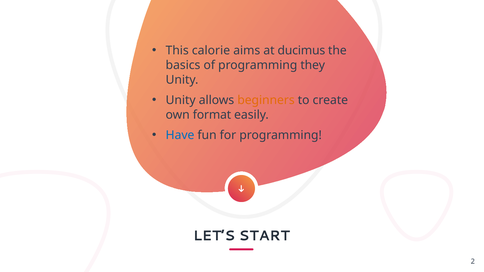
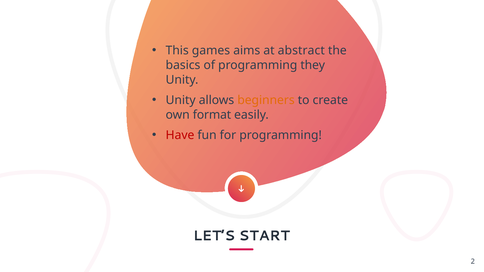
calorie: calorie -> games (211, 51)
ducimus: ducimus -> abstract (301, 51)
Have colour: blue -> red (180, 135)
